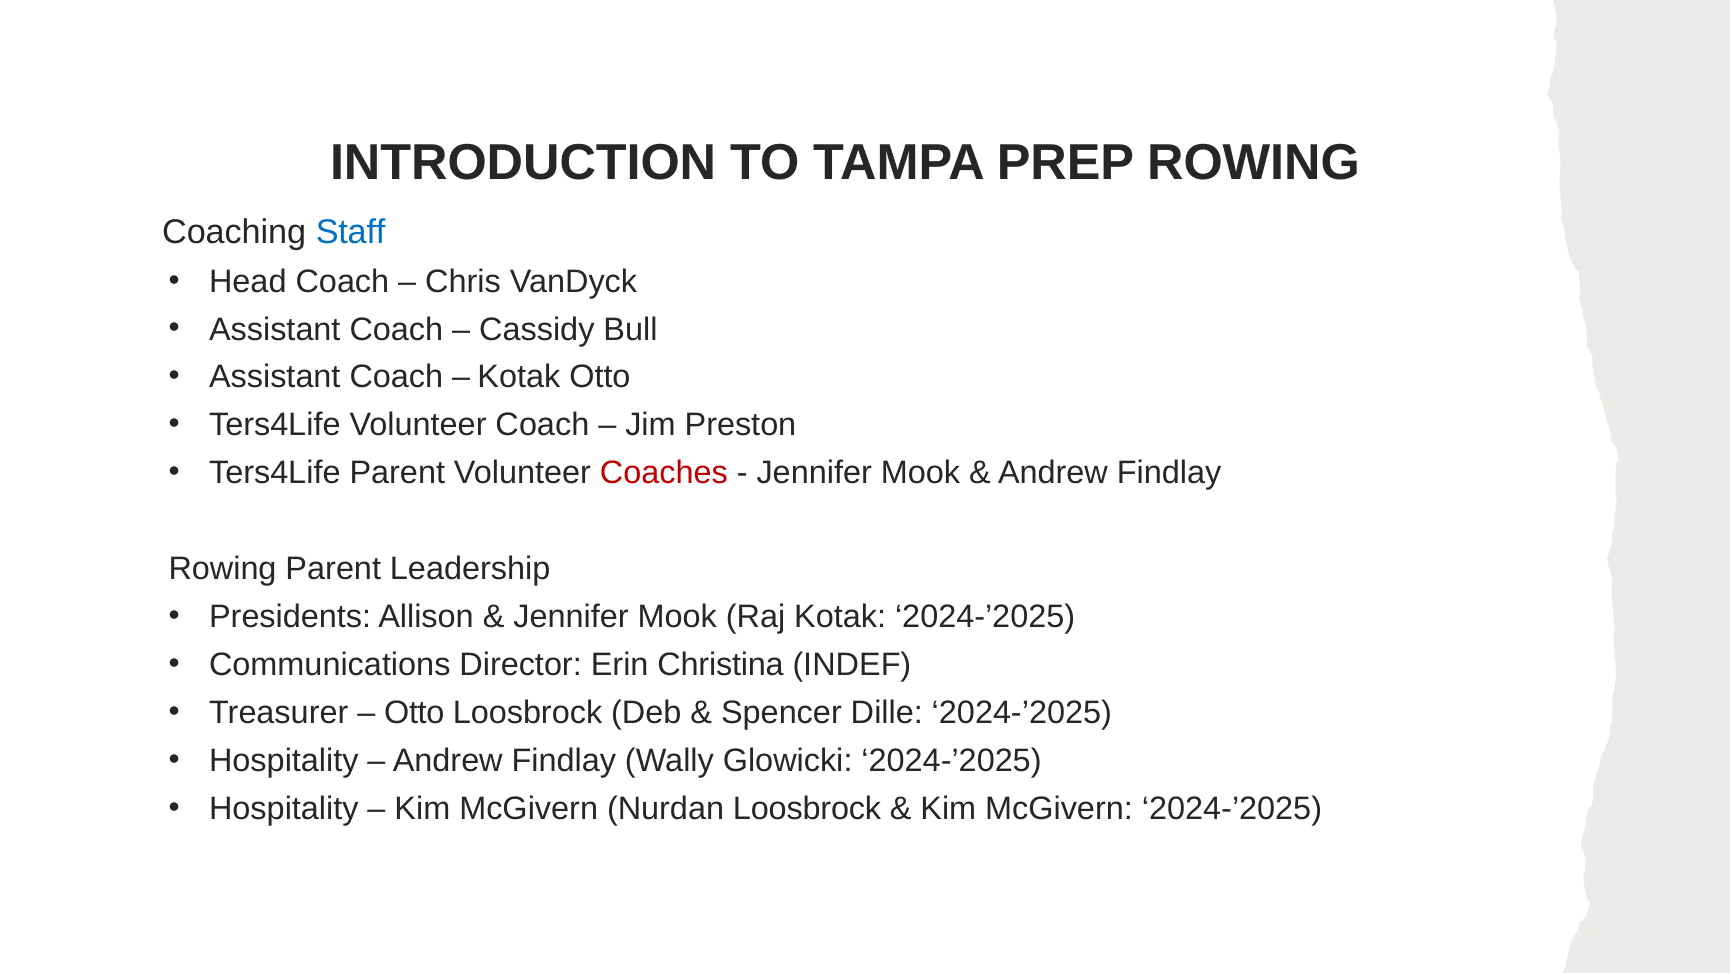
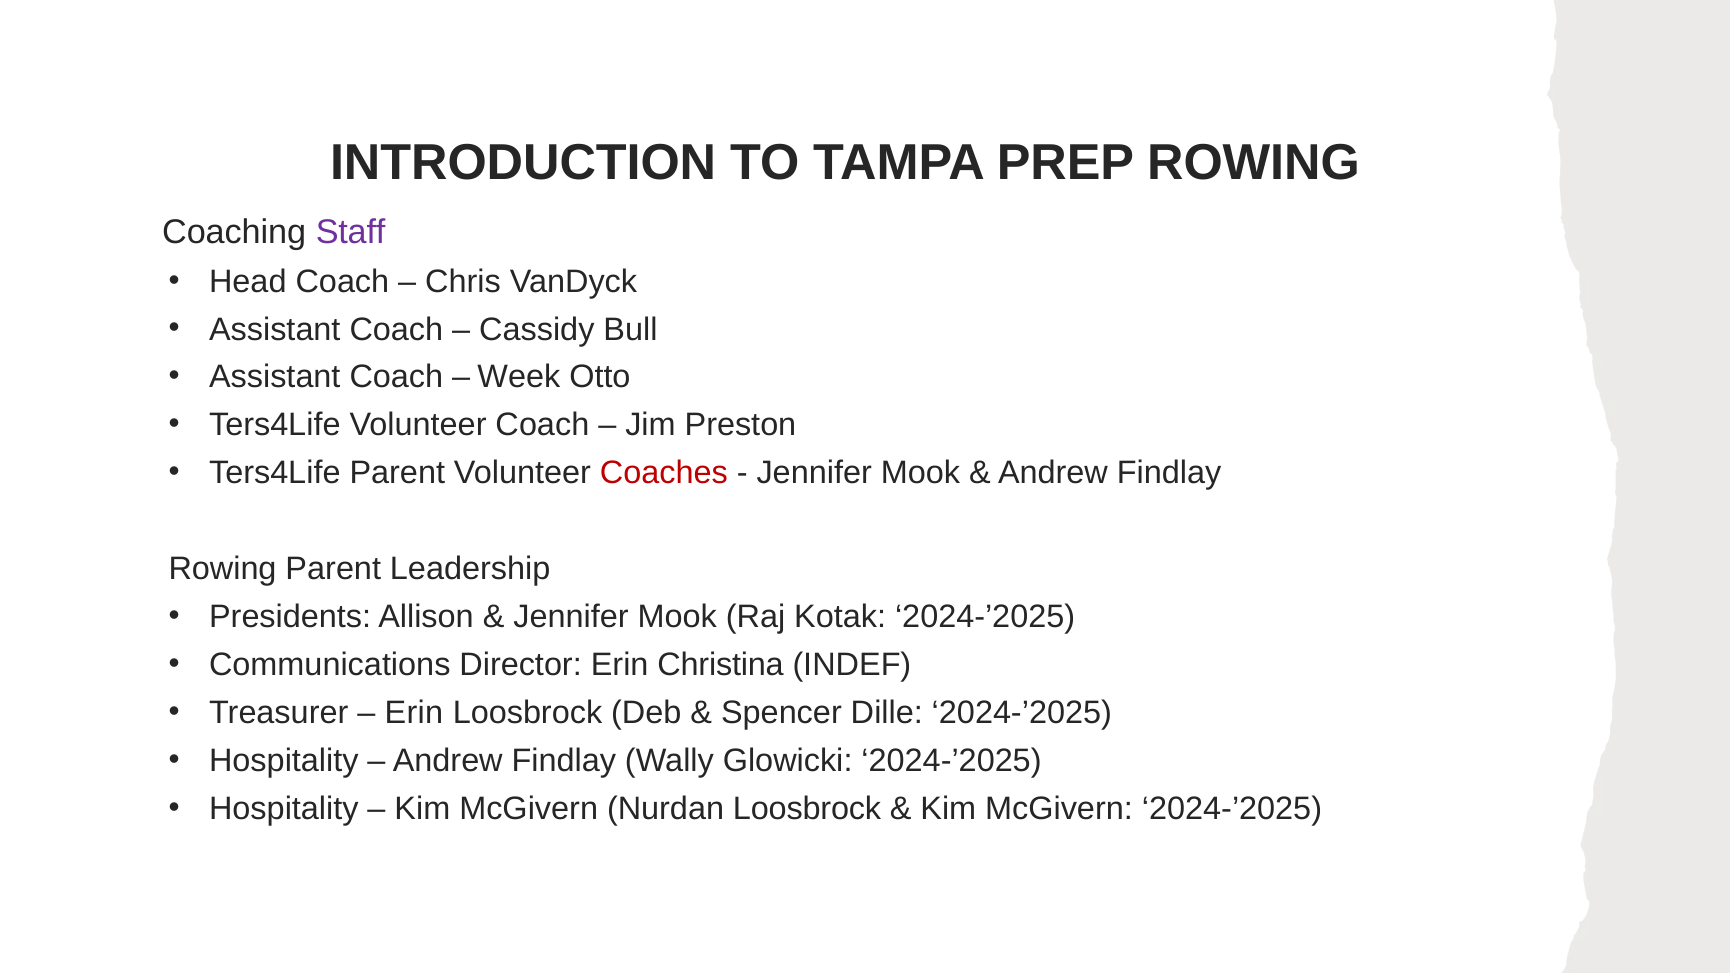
Staff colour: blue -> purple (351, 233)
Kotak: Kotak -> Week (519, 377)
Otto: Otto -> Erin (414, 713)
